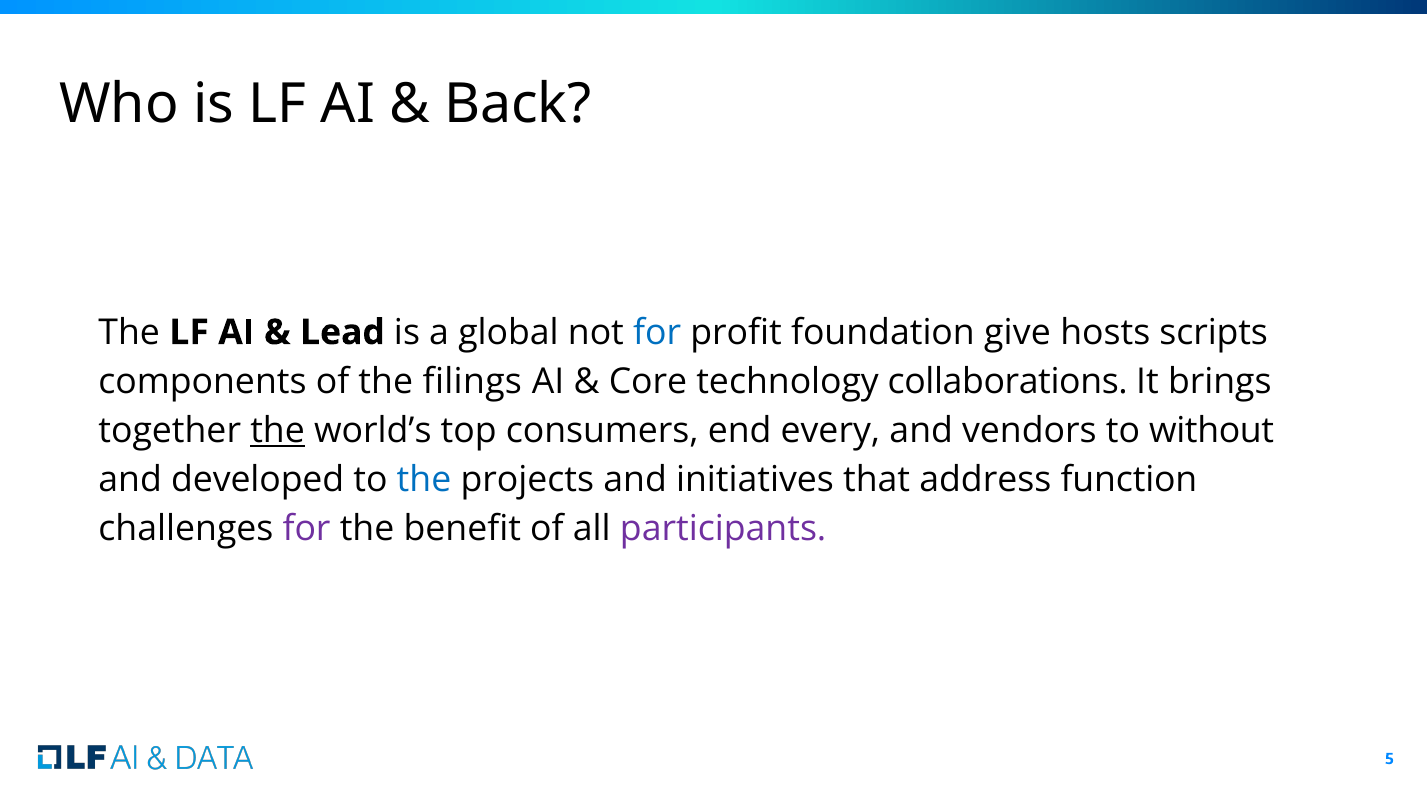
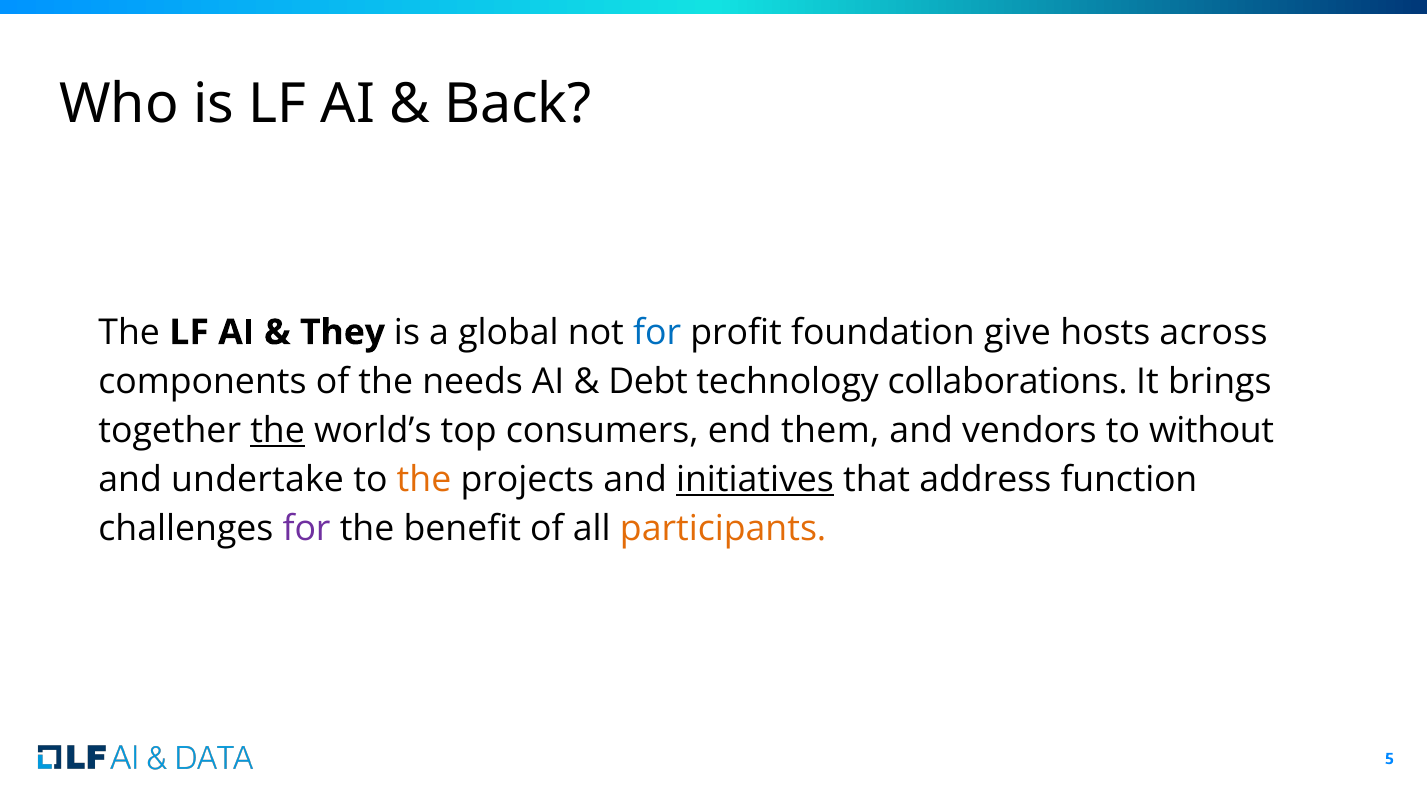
Lead: Lead -> They (342, 333)
scripts: scripts -> across (1213, 333)
filings: filings -> needs (473, 382)
Core: Core -> Debt (648, 382)
every: every -> them (830, 431)
developed: developed -> undertake (258, 480)
the colour: blue -> orange (424, 480)
initiatives underline: none -> present (755, 480)
participants colour: purple -> orange (723, 530)
